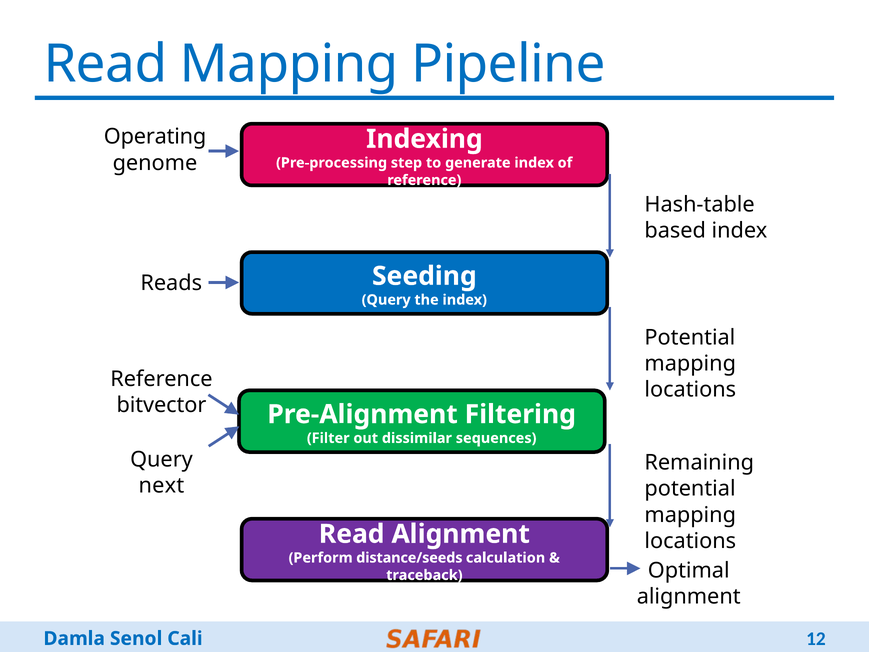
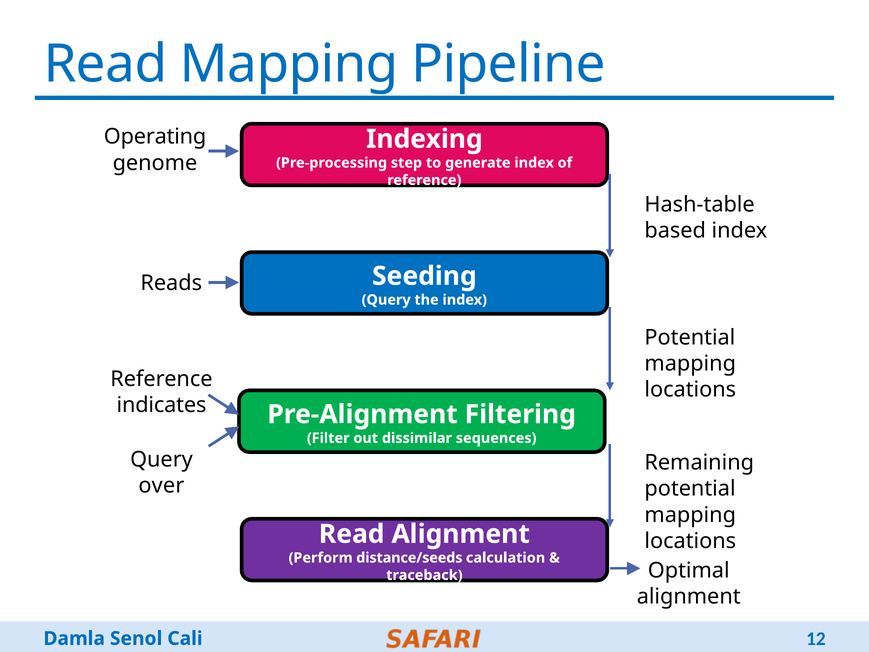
bitvector: bitvector -> indicates (162, 405)
next: next -> over (161, 486)
